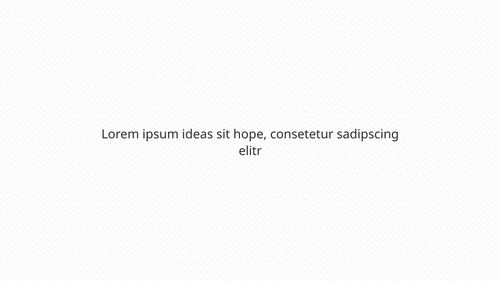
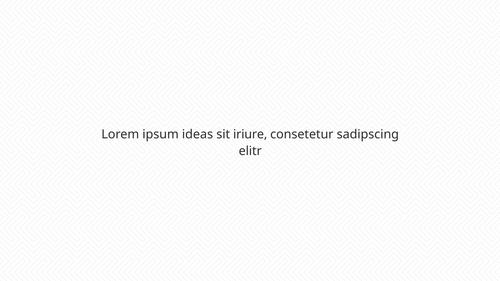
hope: hope -> iriure (250, 135)
